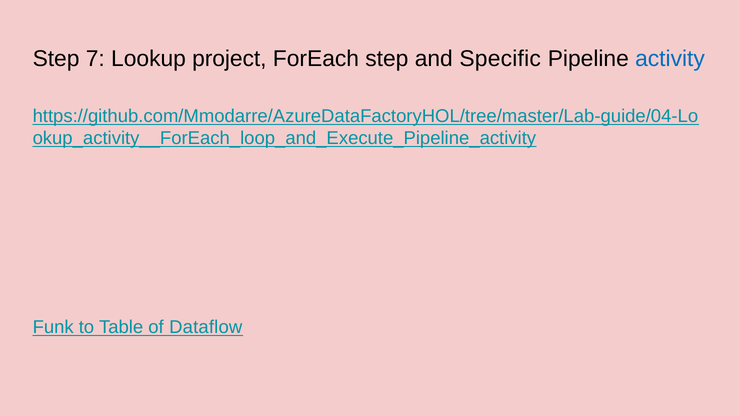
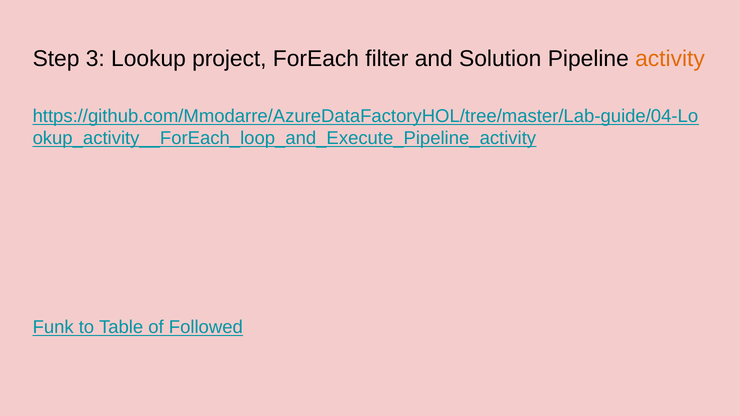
7: 7 -> 3 (95, 59)
ForEach step: step -> filter (387, 59)
Specific: Specific -> Solution (500, 59)
activity colour: blue -> orange (670, 59)
Dataflow: Dataflow -> Followed (206, 327)
